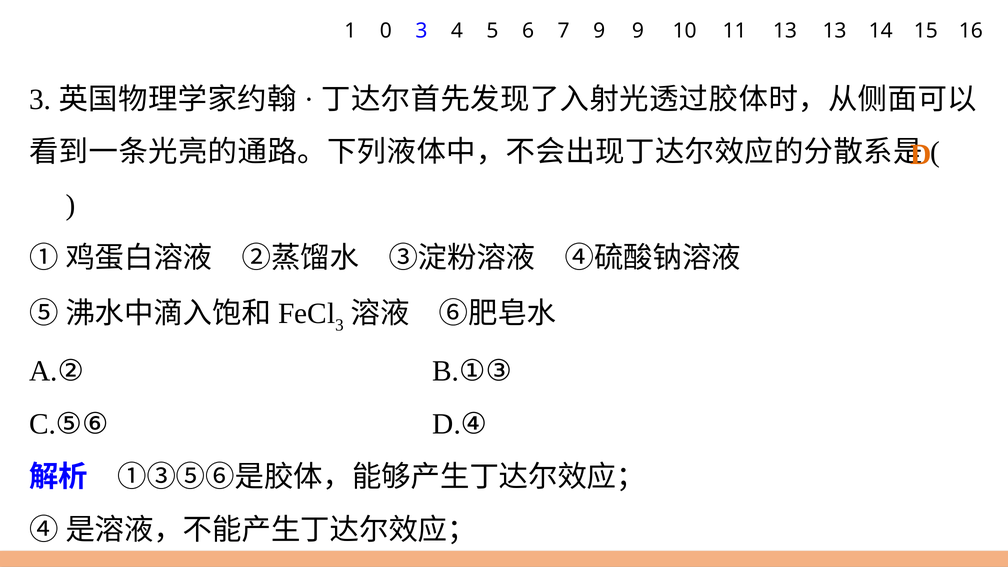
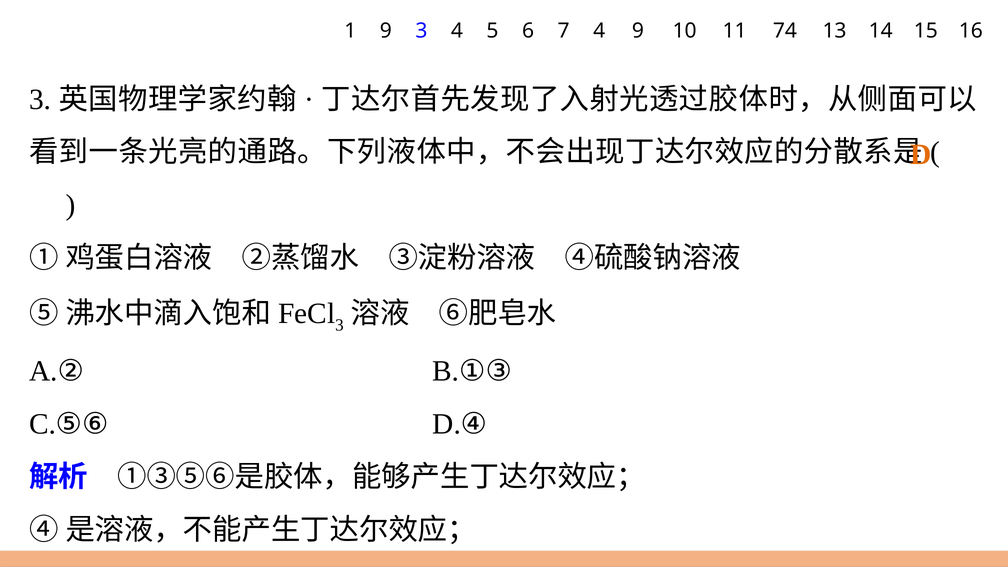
1 0: 0 -> 9 (386, 31)
7 9: 9 -> 4 (599, 31)
11 13: 13 -> 74 (785, 31)
